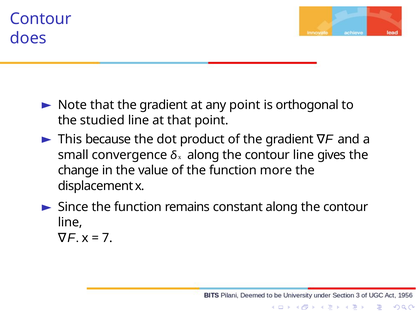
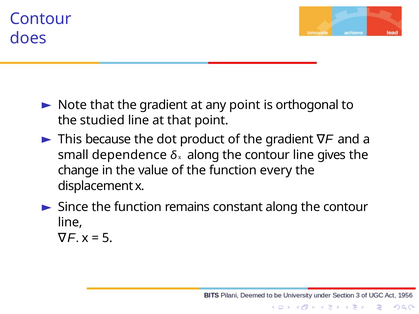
convergence: convergence -> dependence (129, 155)
more: more -> every (276, 171)
7: 7 -> 5 (107, 238)
